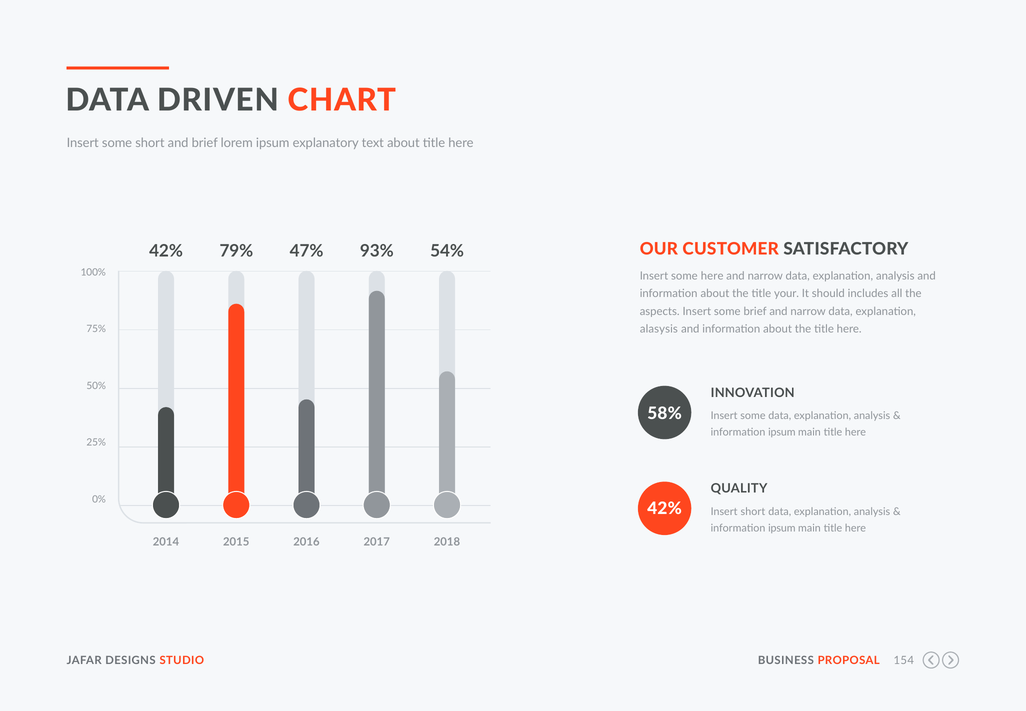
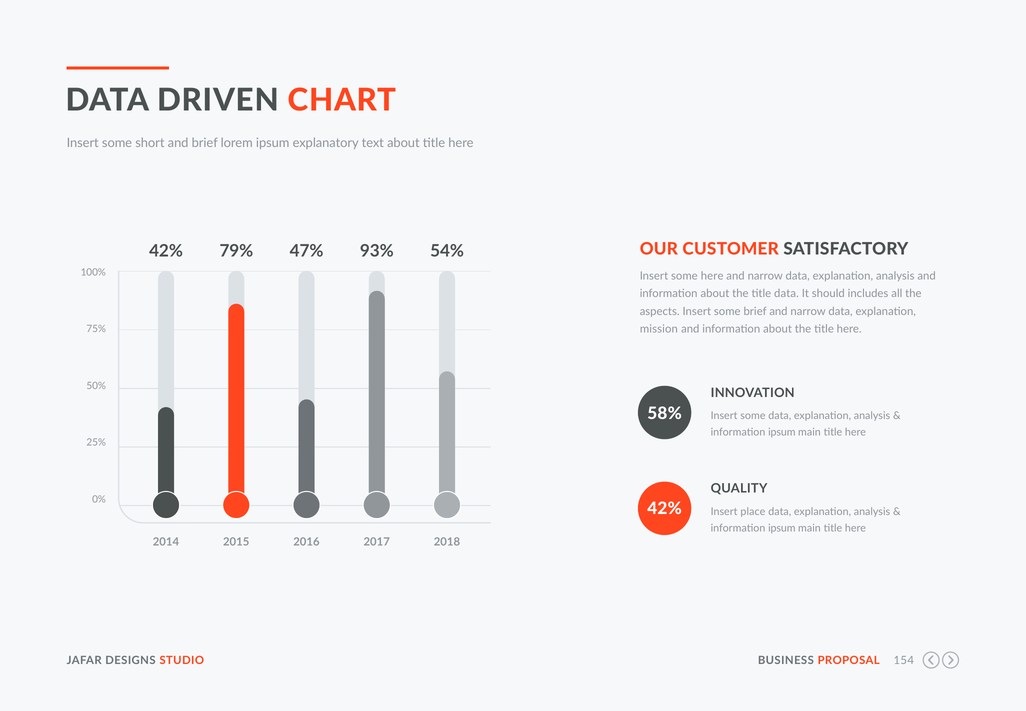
title your: your -> data (786, 293)
alasysis: alasysis -> mission (659, 329)
Insert short: short -> place (753, 511)
